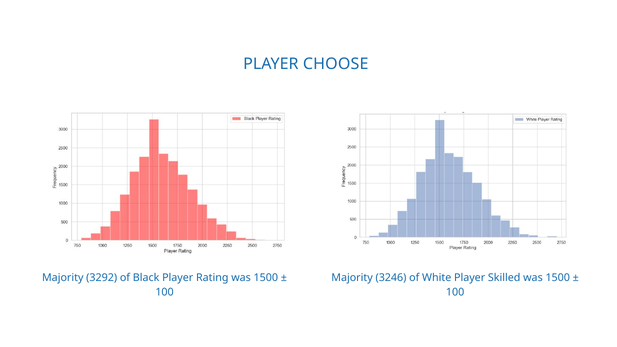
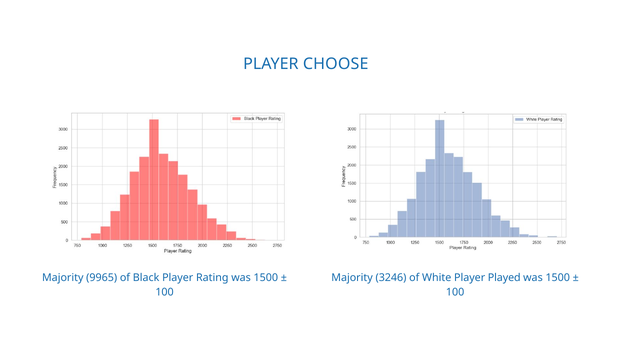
3292: 3292 -> 9965 (102, 278)
Skilled: Skilled -> Played (504, 278)
